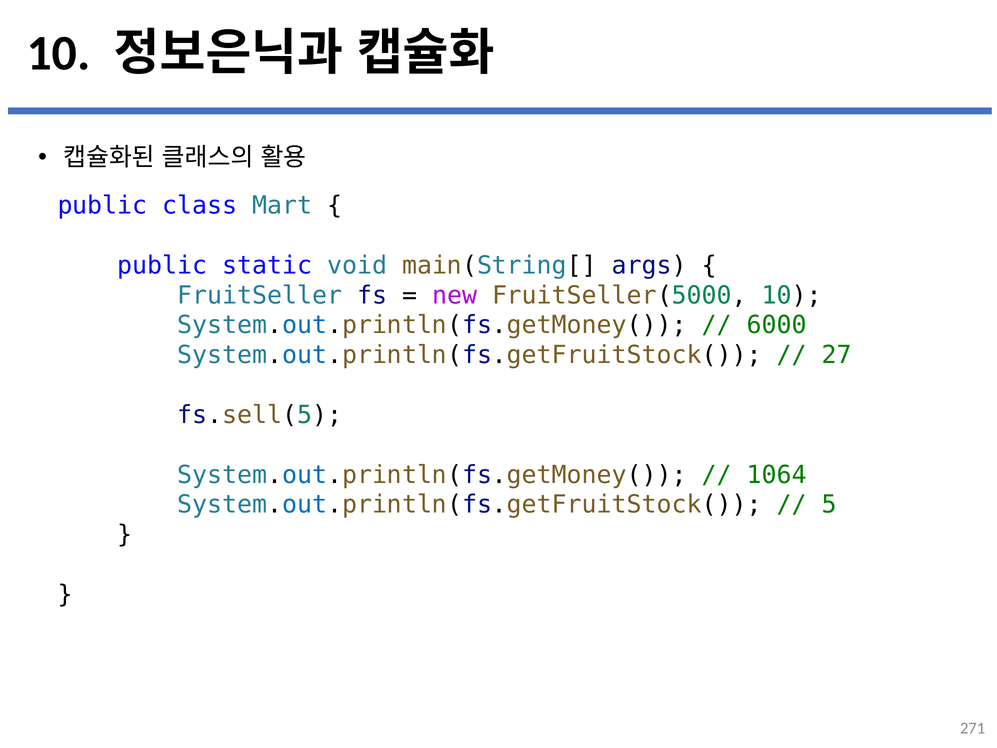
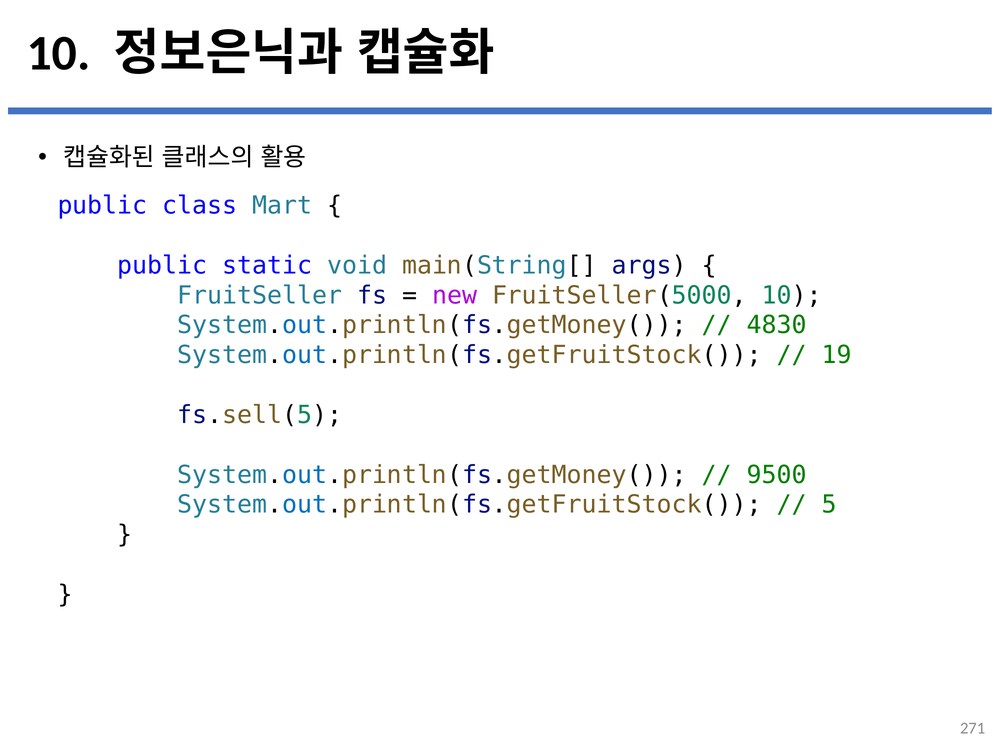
6000: 6000 -> 4830 (777, 325)
27: 27 -> 19 (837, 355)
1064: 1064 -> 9500 (777, 475)
